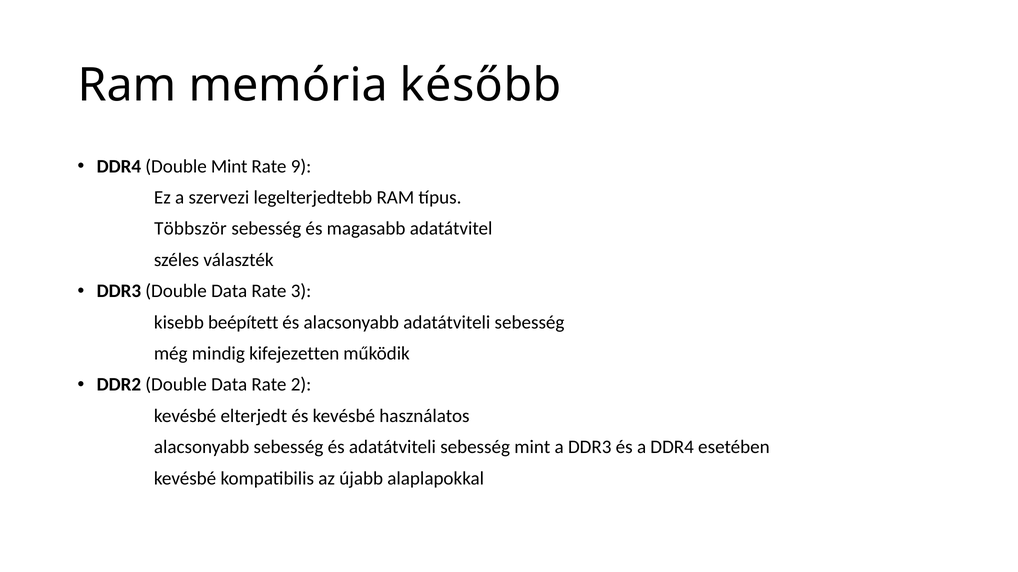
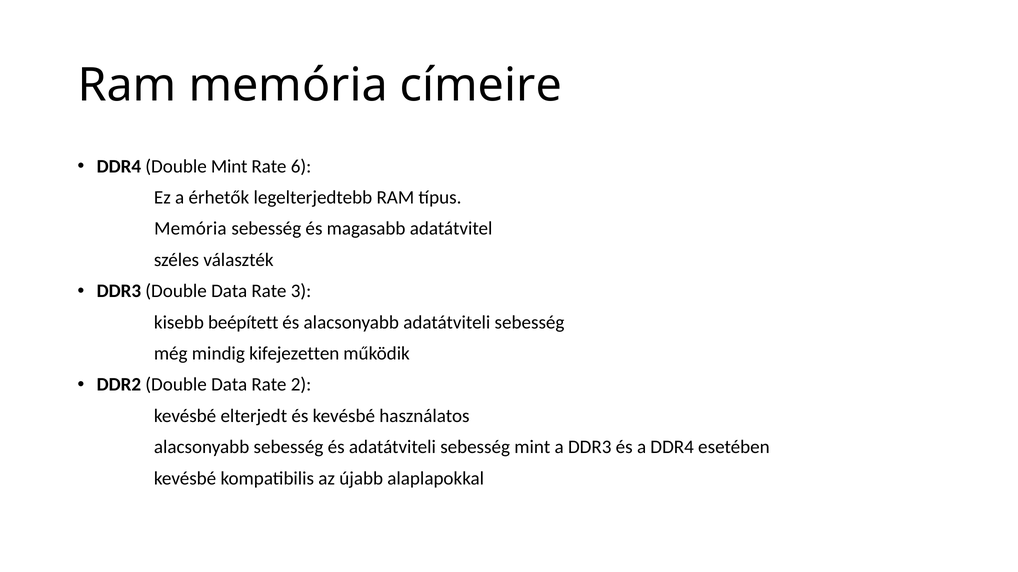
később: később -> címeire (481, 86)
9: 9 -> 6 (301, 166)
szervezi: szervezi -> érhetők (219, 198)
Többször: Többször -> Memória (190, 229)
